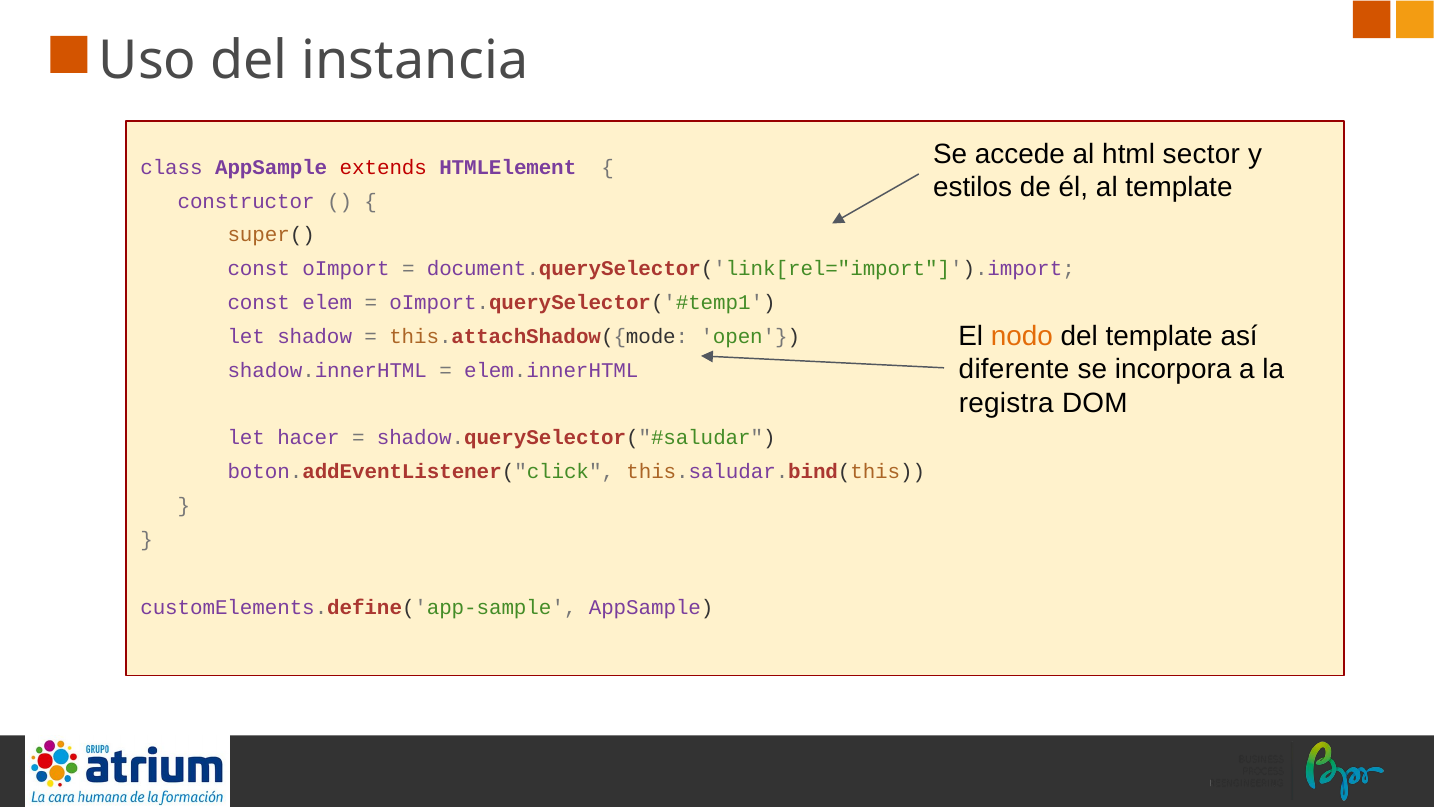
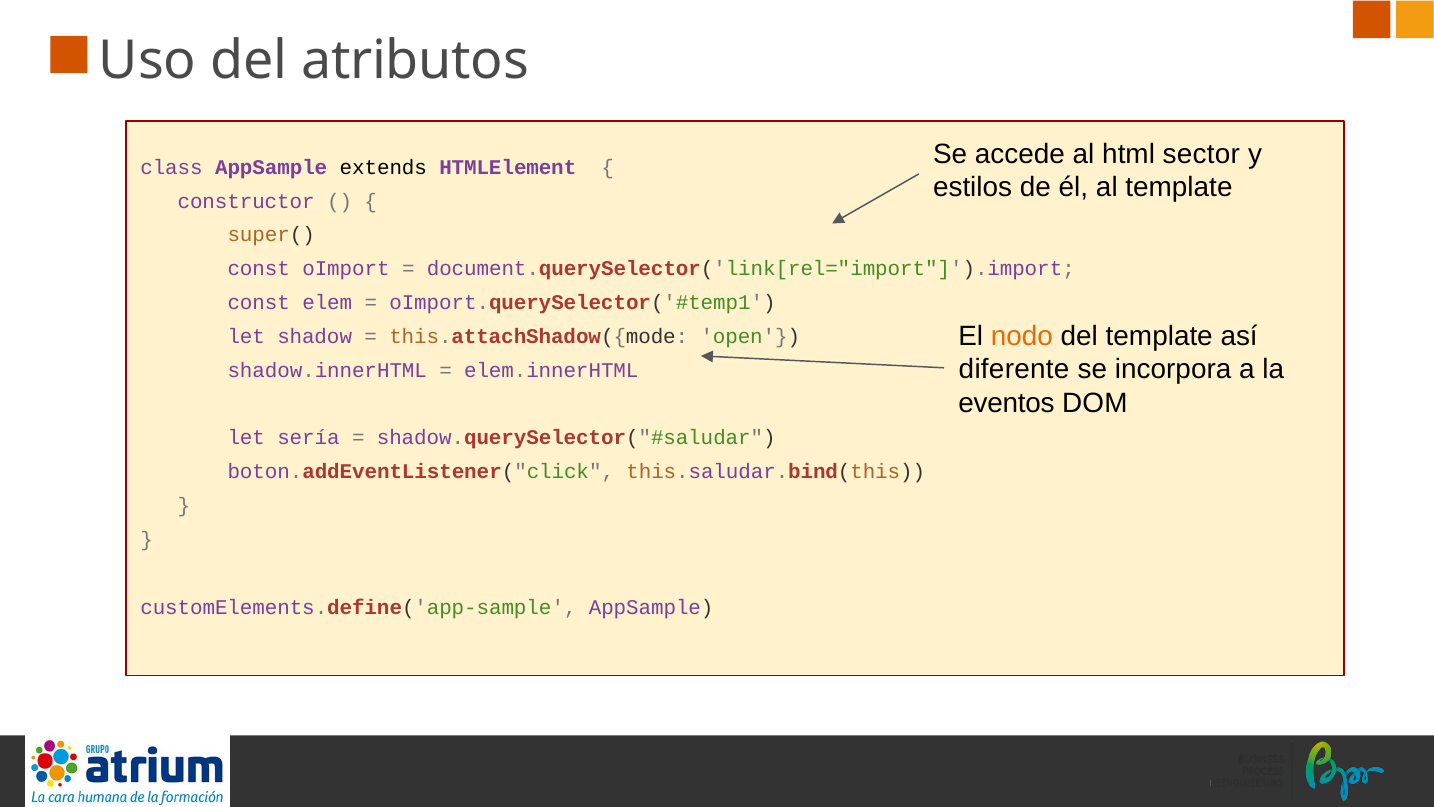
instancia: instancia -> atributos (415, 61)
extends colour: red -> black (383, 167)
registra: registra -> eventos (1006, 403)
hacer: hacer -> sería (308, 438)
